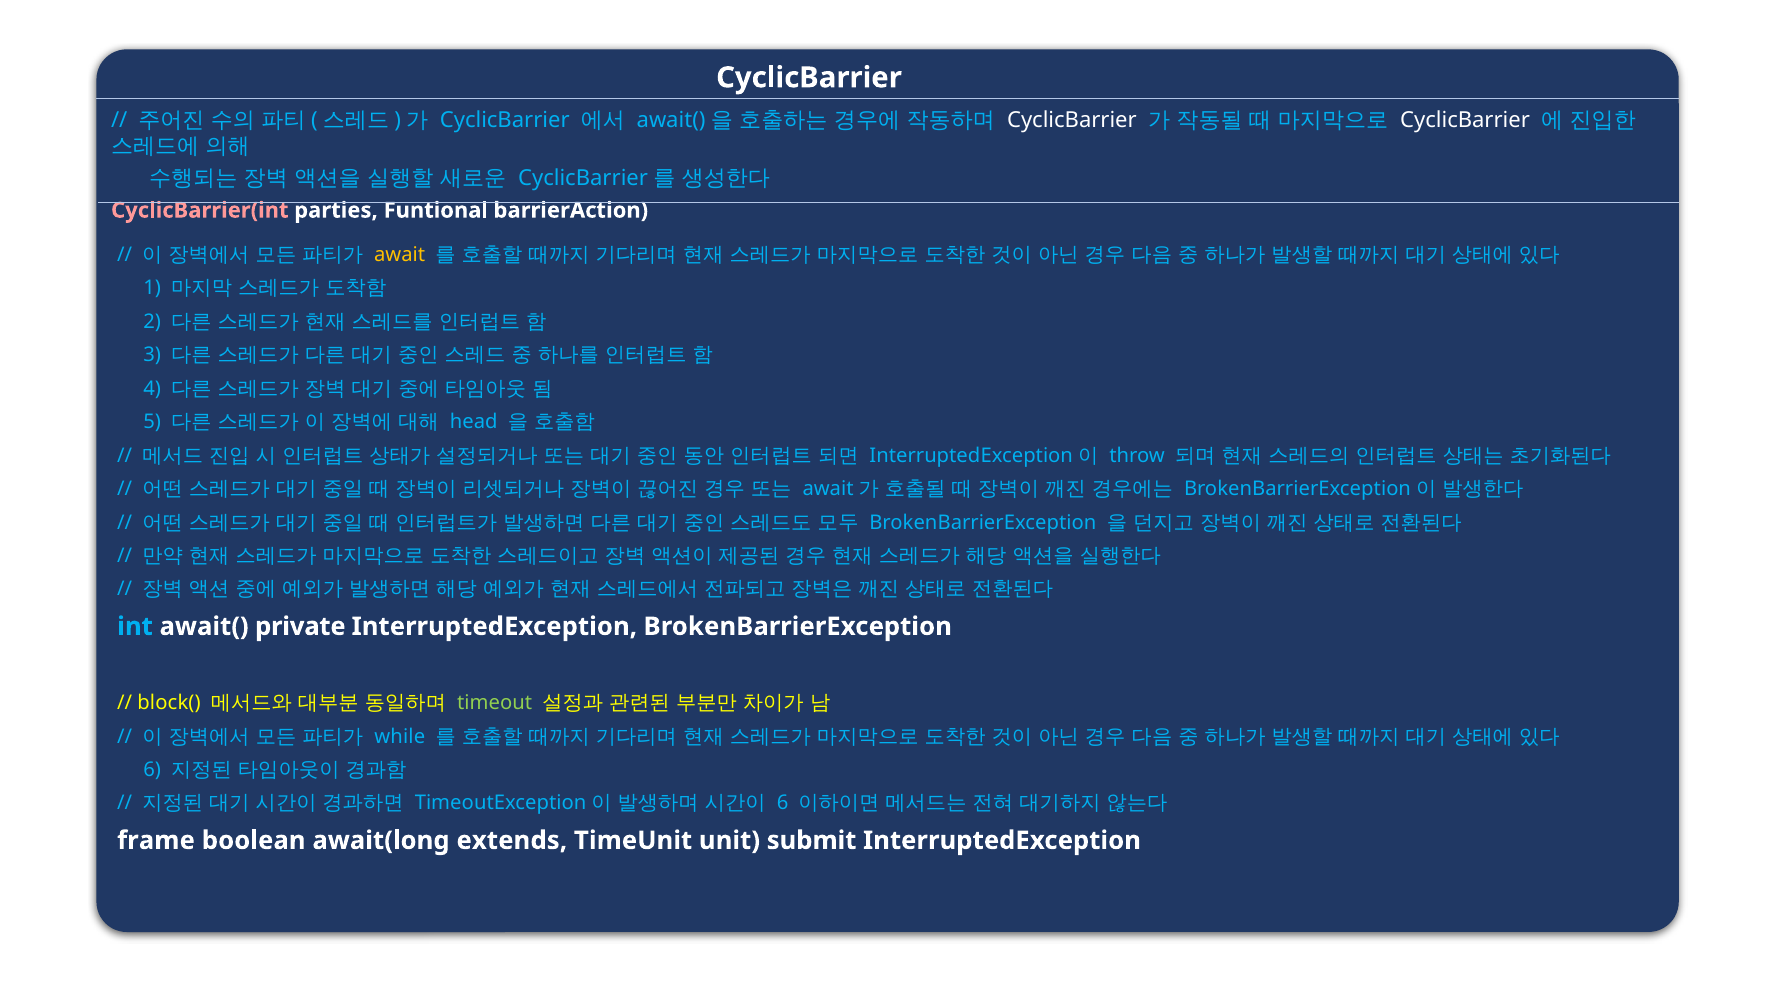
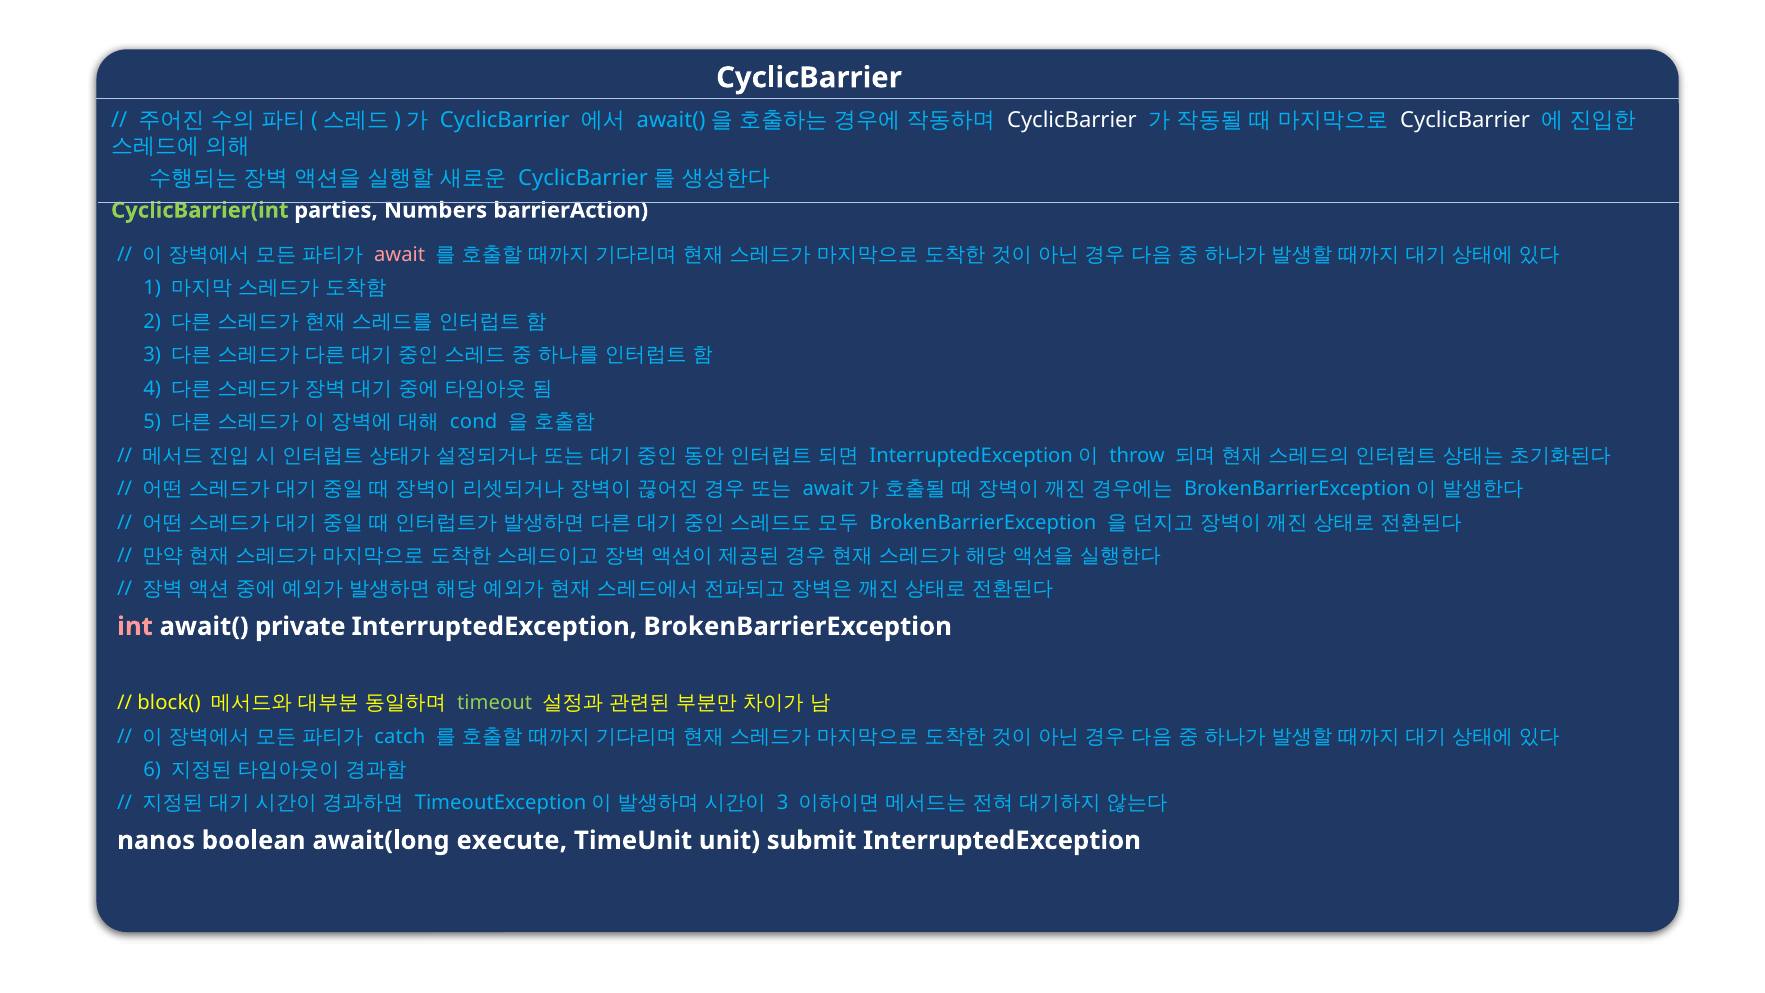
CyclicBarrier(int colour: pink -> light green (200, 210)
Funtional: Funtional -> Numbers (436, 210)
await colour: yellow -> pink (400, 255)
head: head -> cond (474, 422)
int colour: light blue -> pink (135, 626)
while: while -> catch (400, 736)
6: 6 -> 3 (783, 803)
frame: frame -> nanos (156, 840)
extends: extends -> execute (512, 840)
